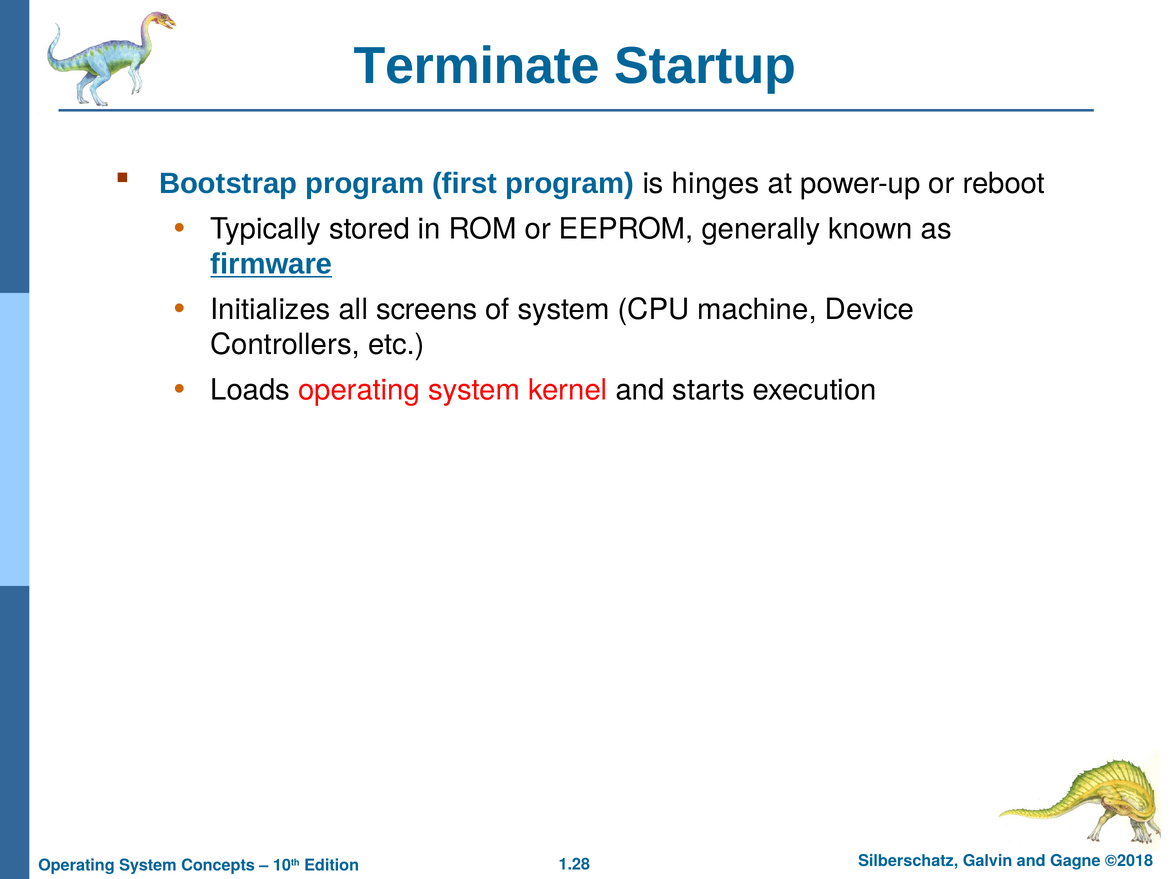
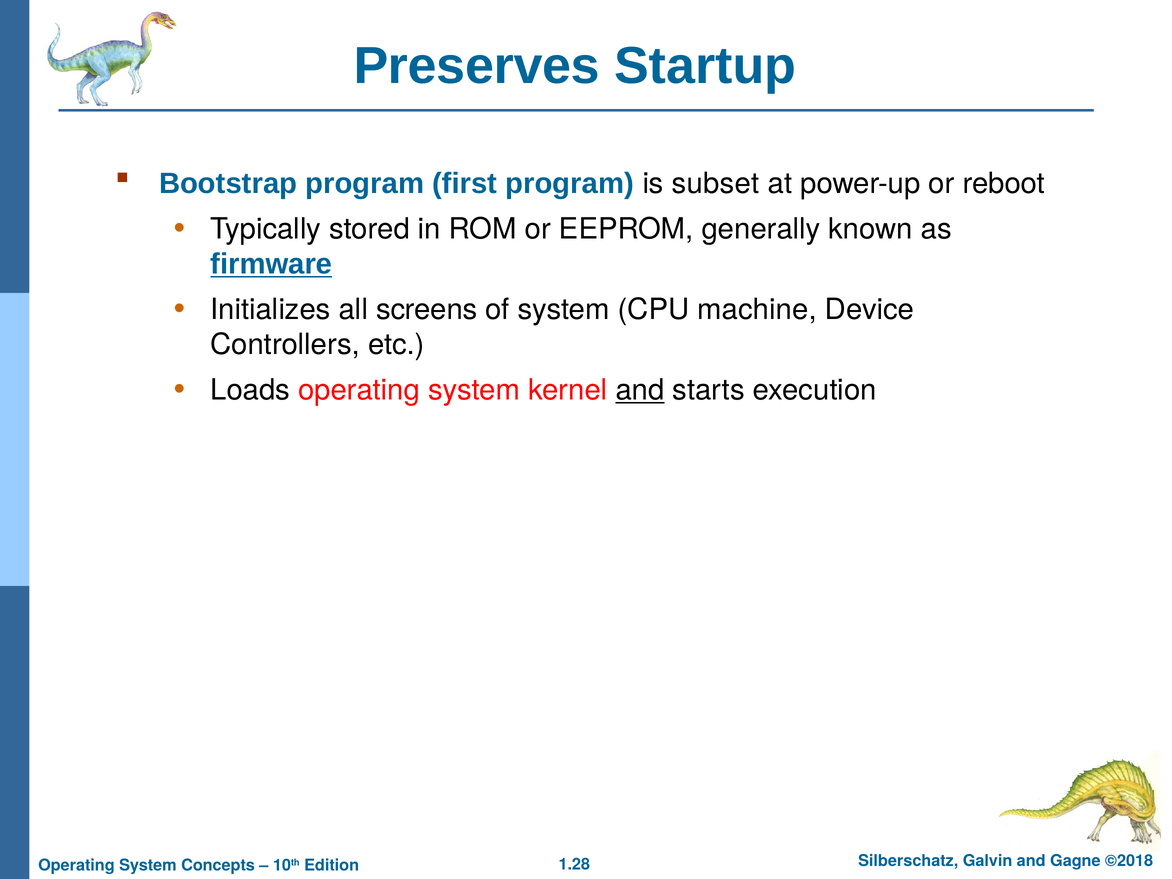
Terminate: Terminate -> Preserves (477, 66)
hinges: hinges -> subset (716, 184)
and underline: none -> present (640, 390)
